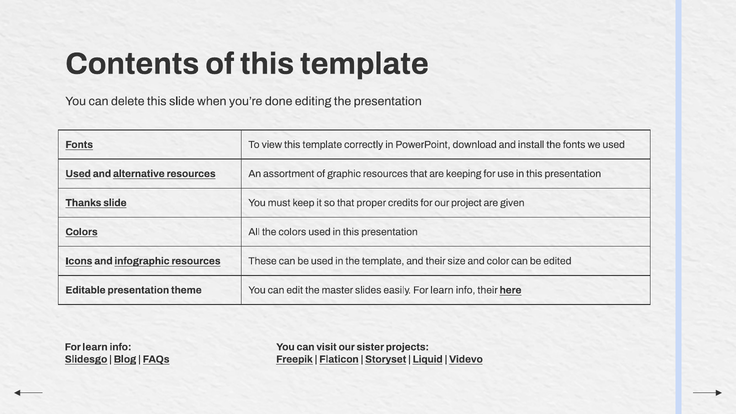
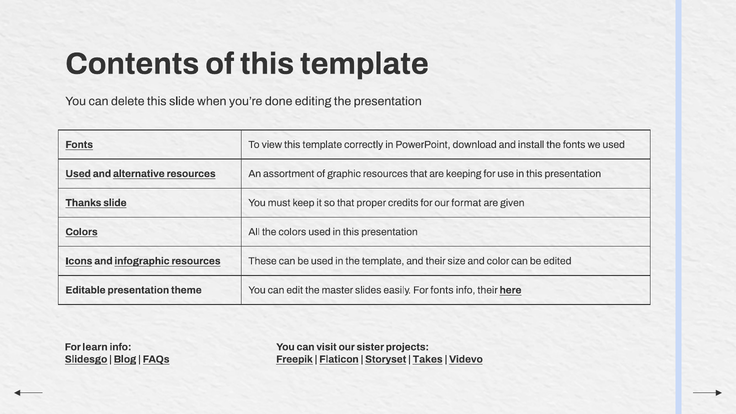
project: project -> format (466, 203)
easily For learn: learn -> fonts (442, 290)
Liquid: Liquid -> Takes (428, 359)
